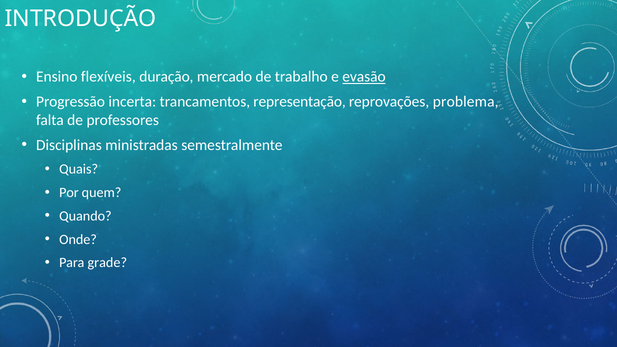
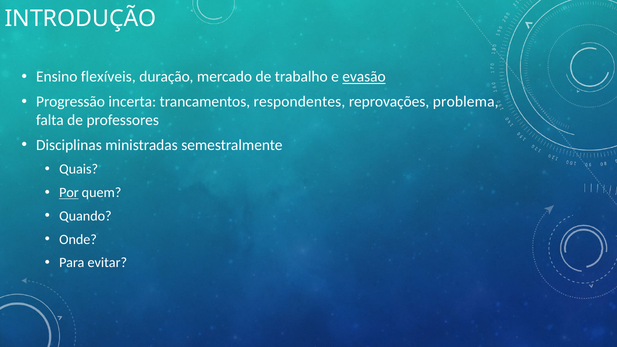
representação: representação -> respondentes (299, 102)
Por underline: none -> present (69, 193)
grade: grade -> evitar (107, 263)
